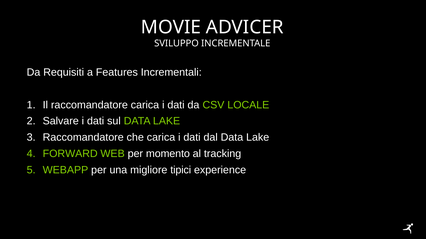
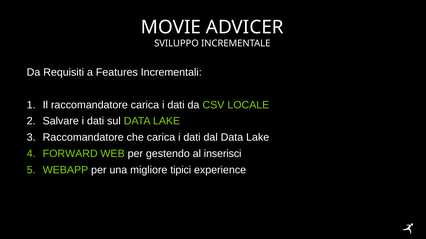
momento: momento -> gestendo (168, 154)
tracking: tracking -> inserisci (223, 154)
